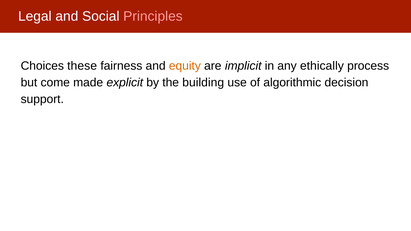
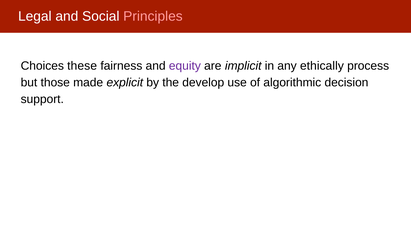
equity colour: orange -> purple (185, 66)
come: come -> those (55, 83)
building: building -> develop (203, 83)
